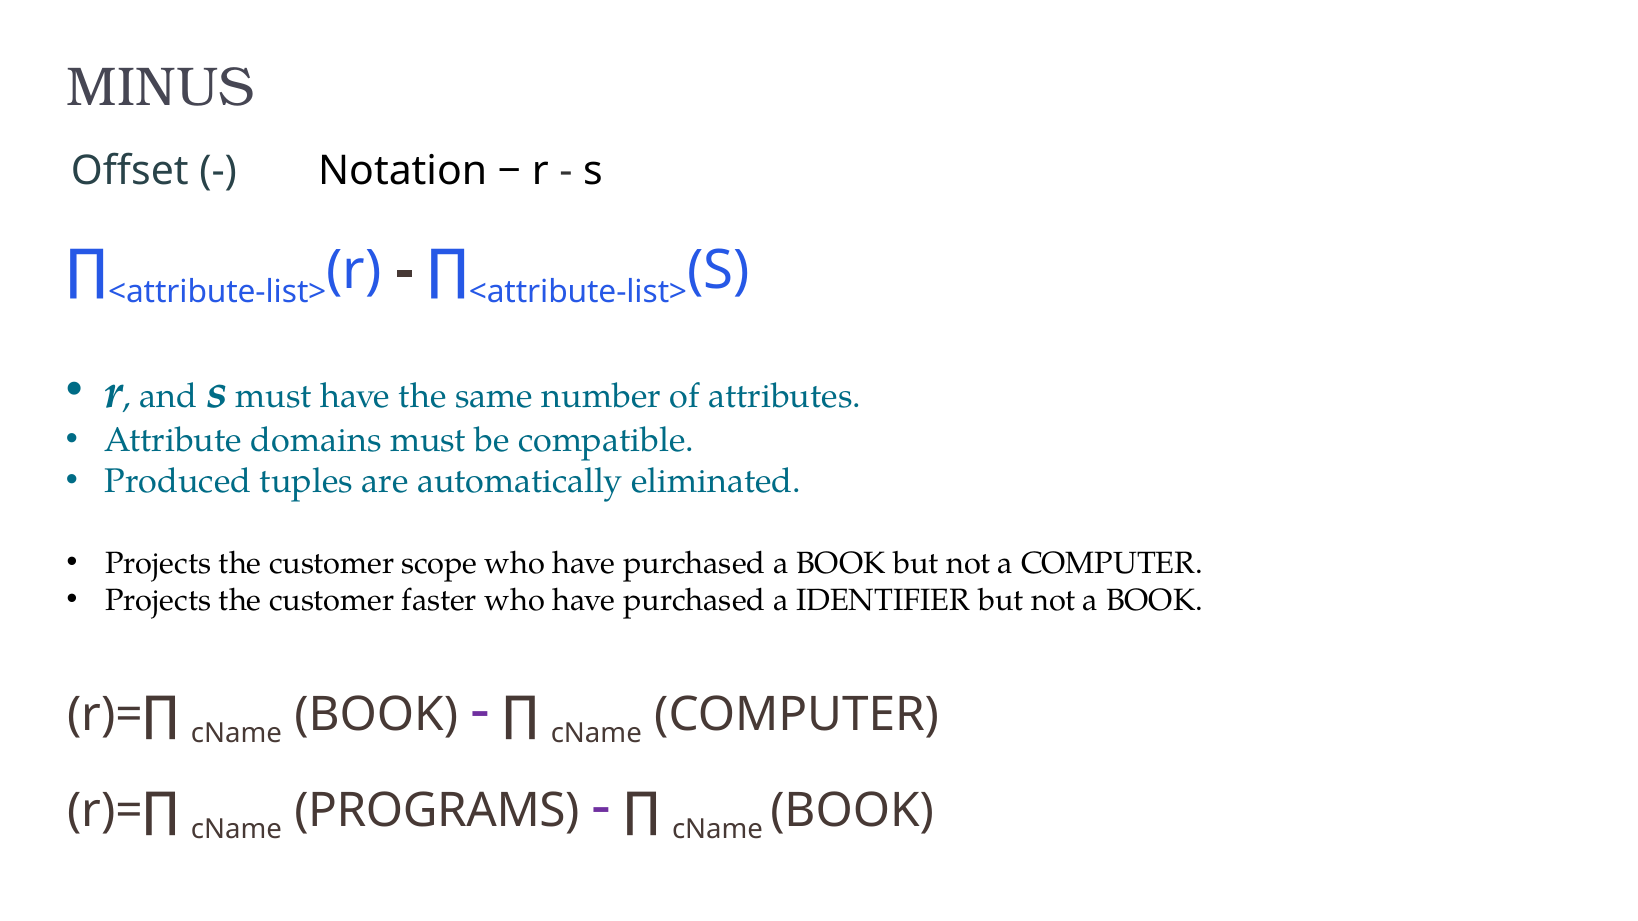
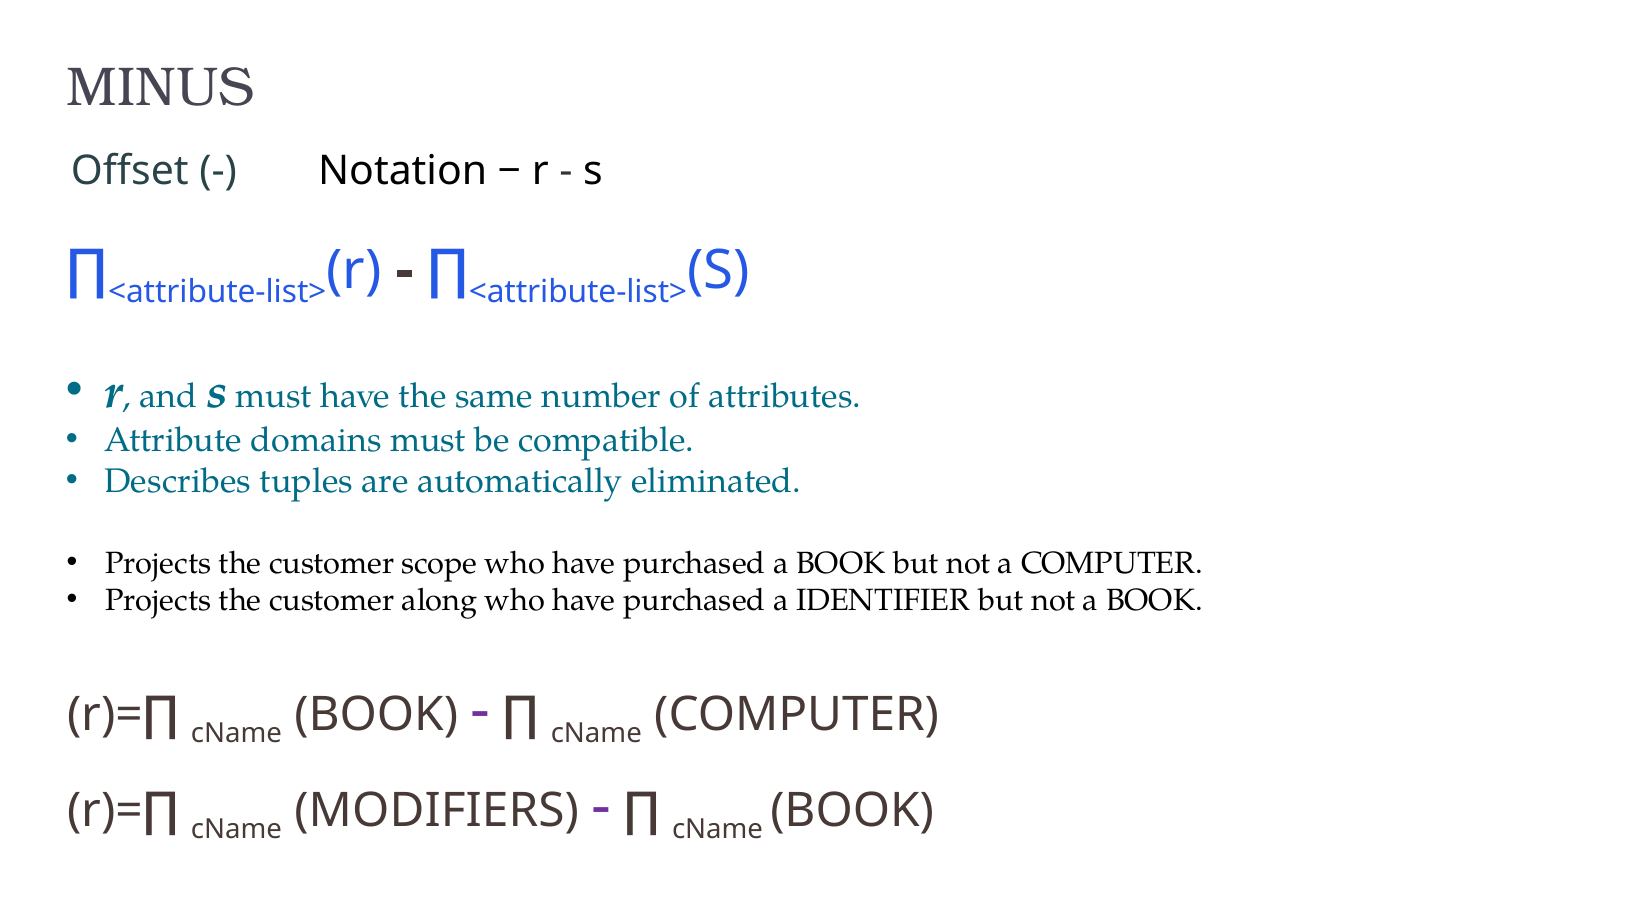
Produced: Produced -> Describes (178, 481)
faster: faster -> along (440, 600)
PROGRAMS: PROGRAMS -> MODIFIERS (437, 811)
